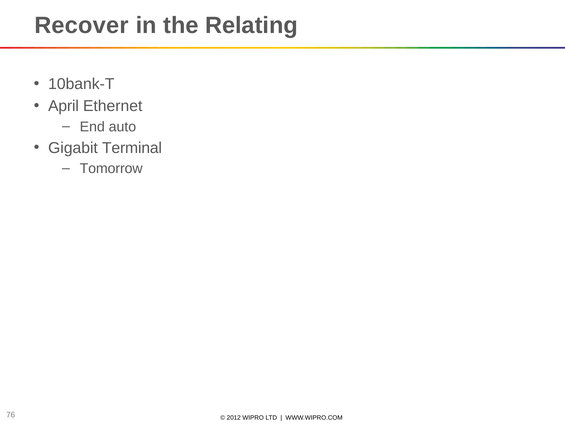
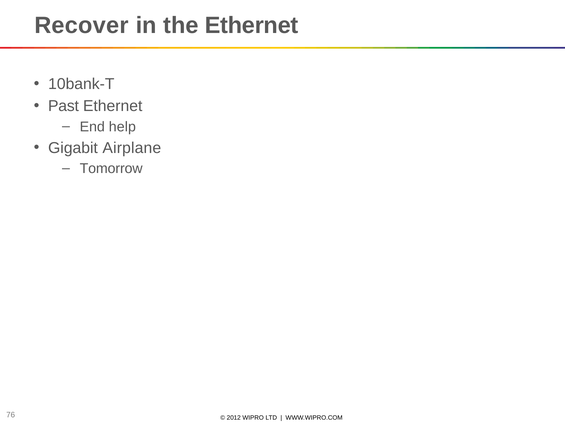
the Relating: Relating -> Ethernet (252, 25)
April: April -> Past (63, 106)
auto: auto -> help (122, 127)
Terminal: Terminal -> Airplane (132, 148)
